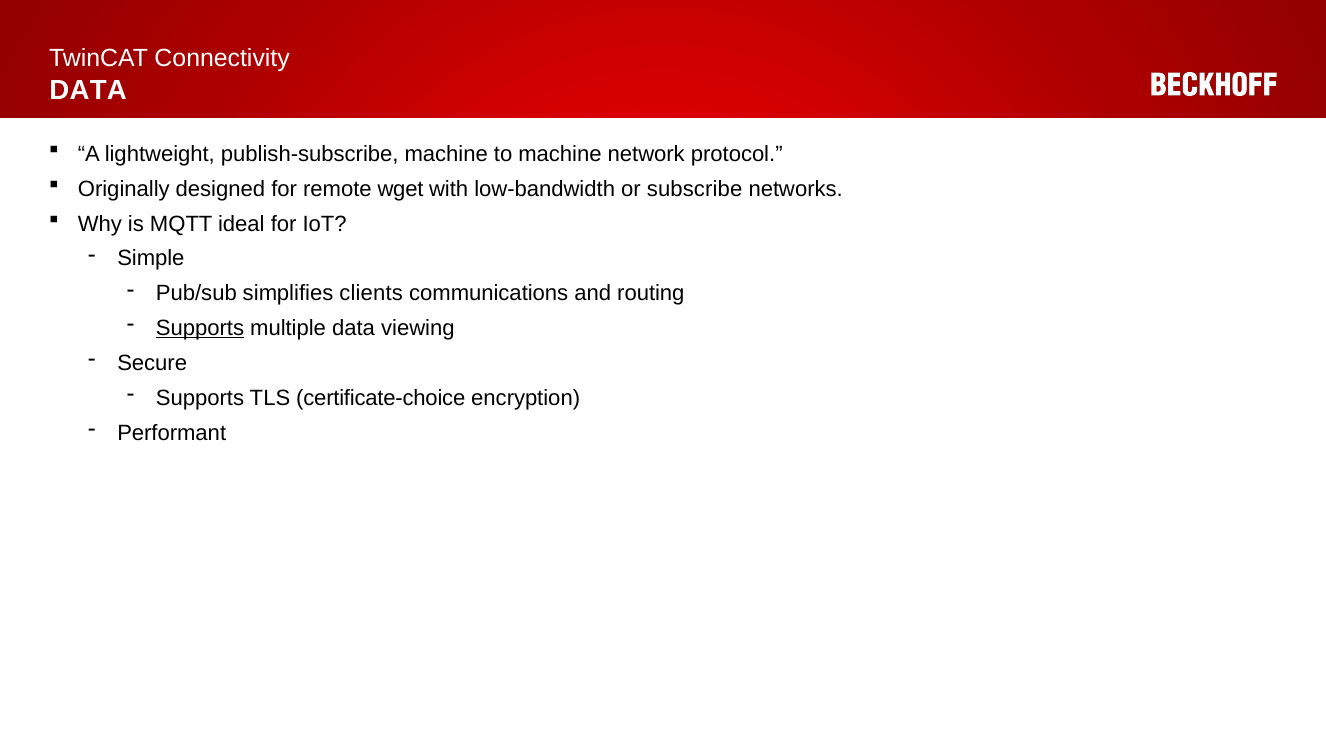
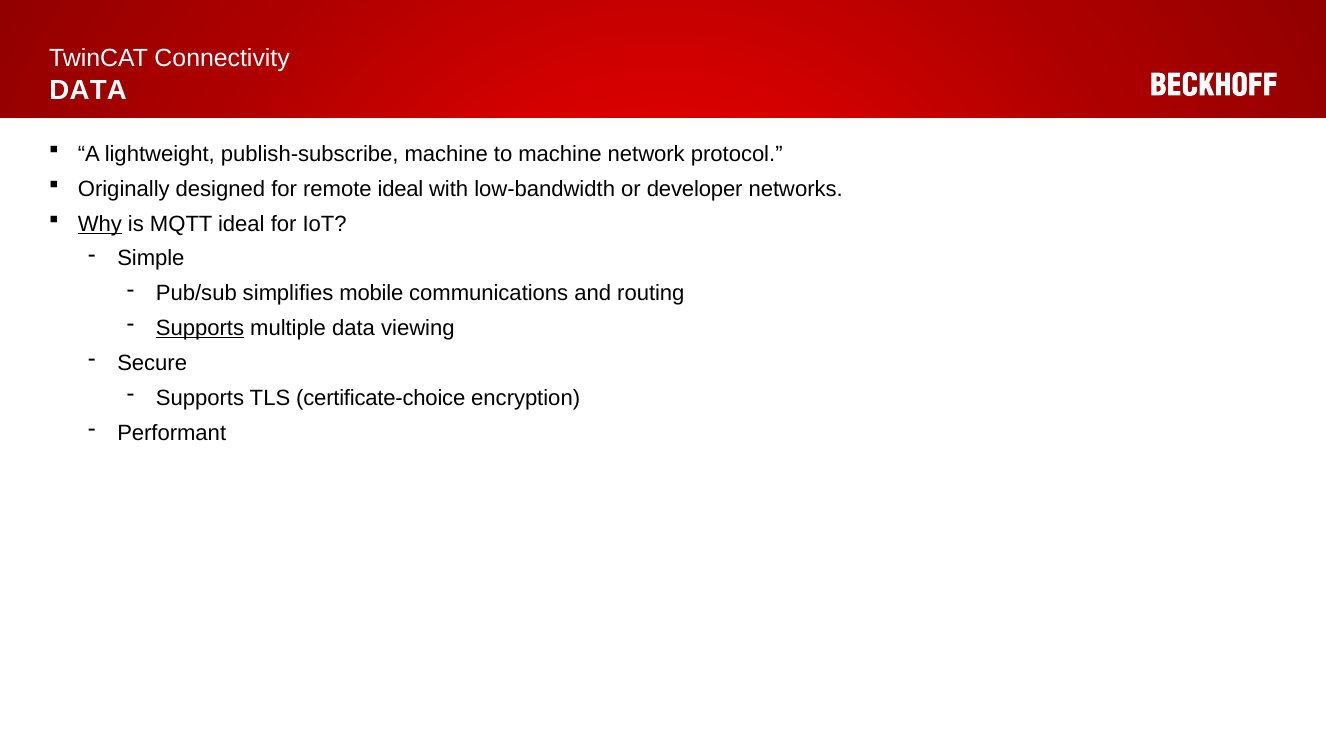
remote wget: wget -> ideal (401, 189)
subscribe: subscribe -> developer (695, 189)
Why underline: none -> present (100, 224)
clients: clients -> mobile (371, 293)
